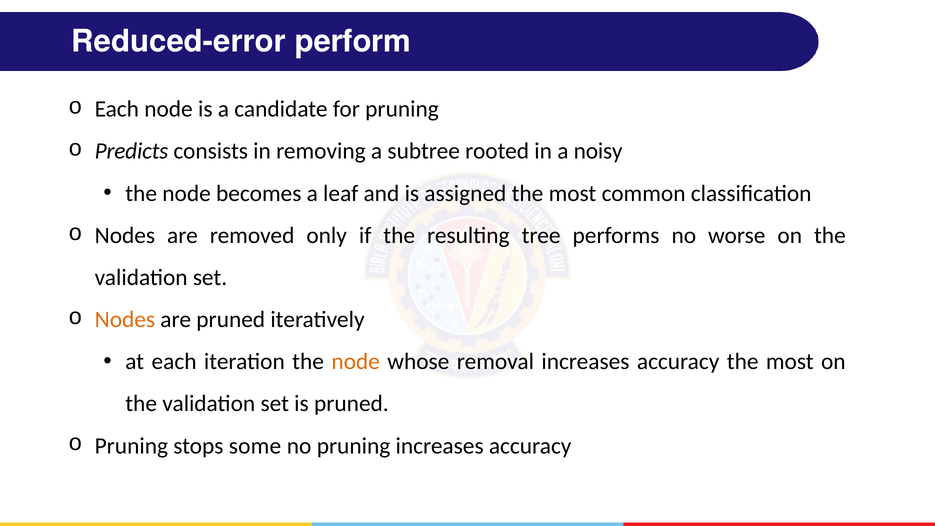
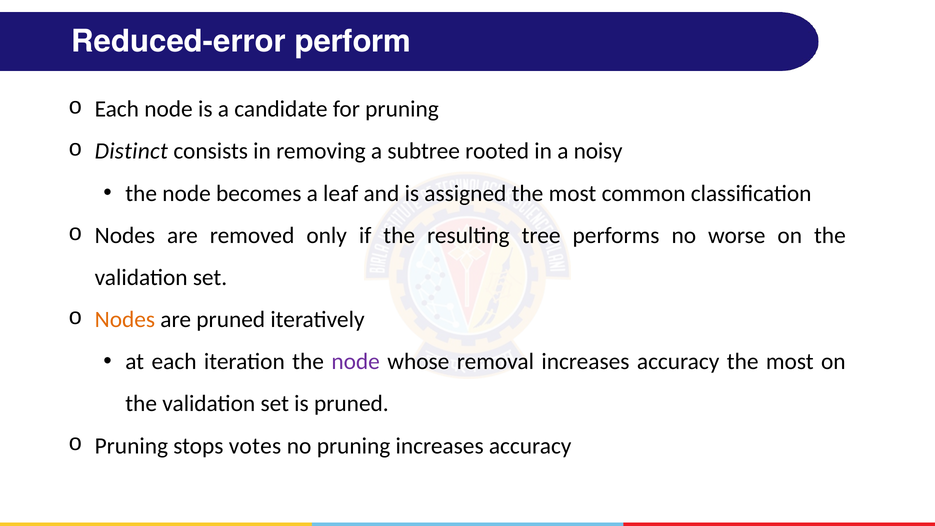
Predicts: Predicts -> Distinct (131, 151)
node colour: orange -> purple (356, 362)
some: some -> votes (255, 446)
